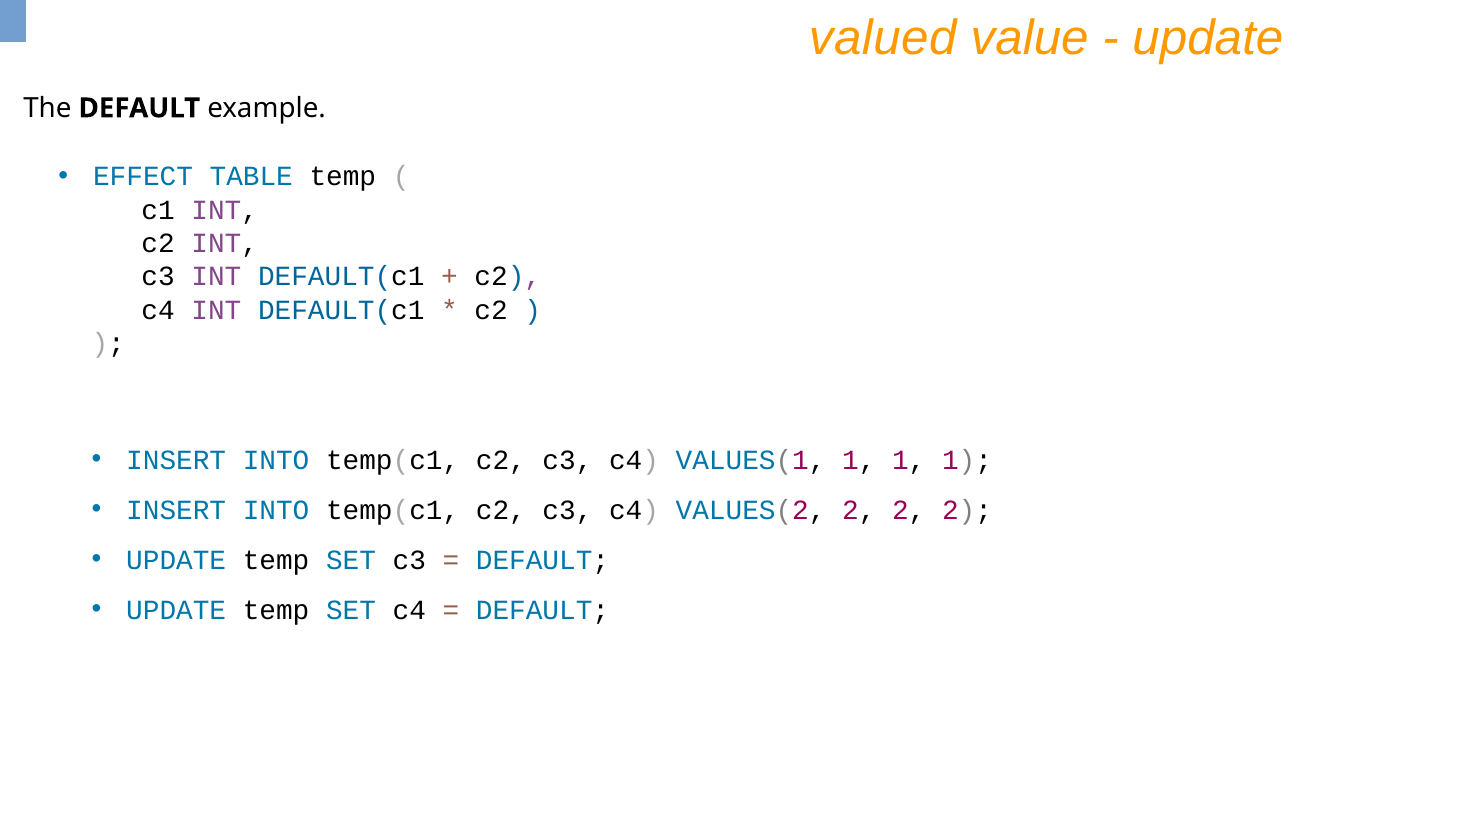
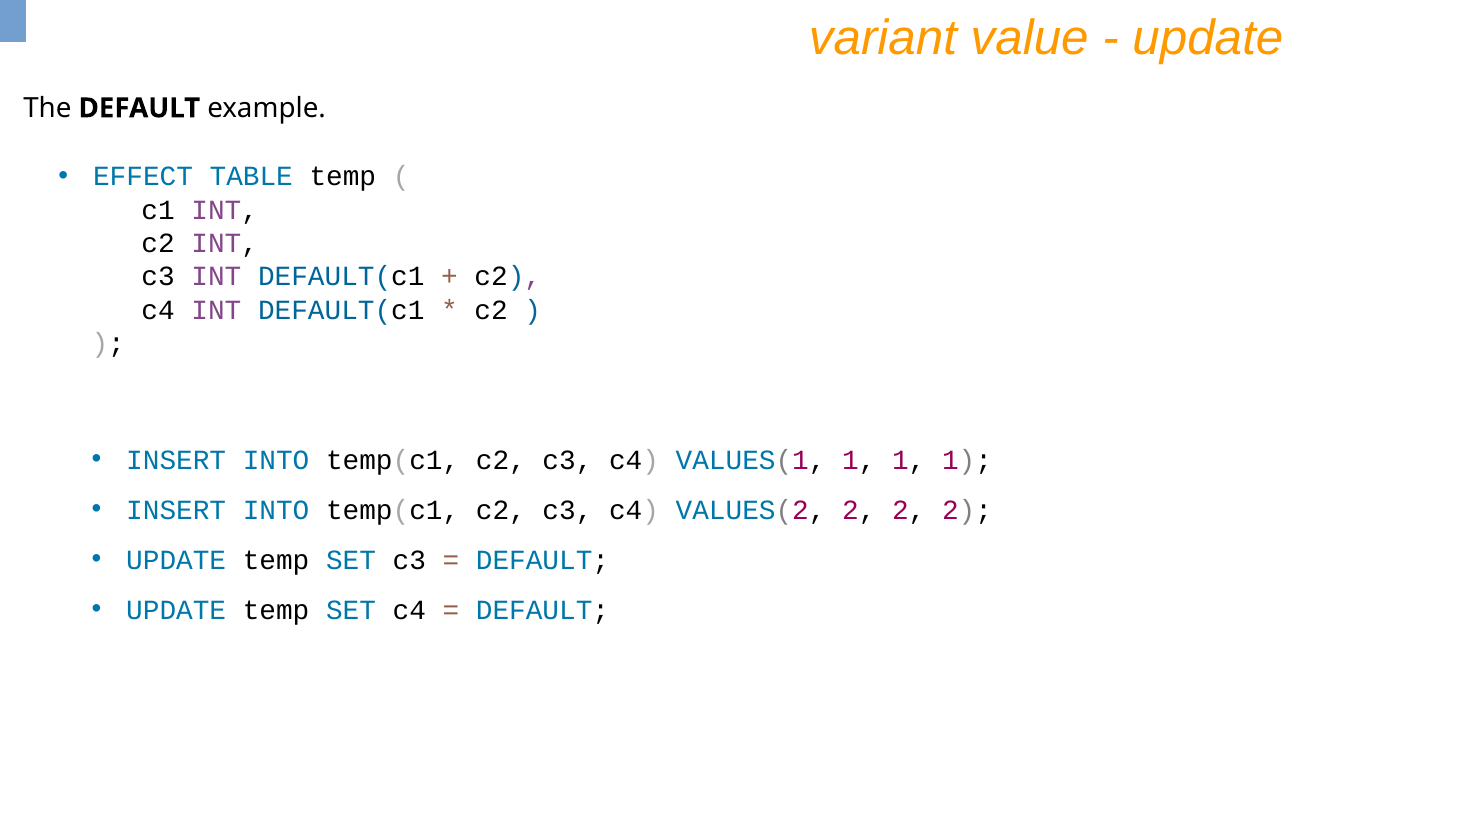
valued: valued -> variant (883, 39)
